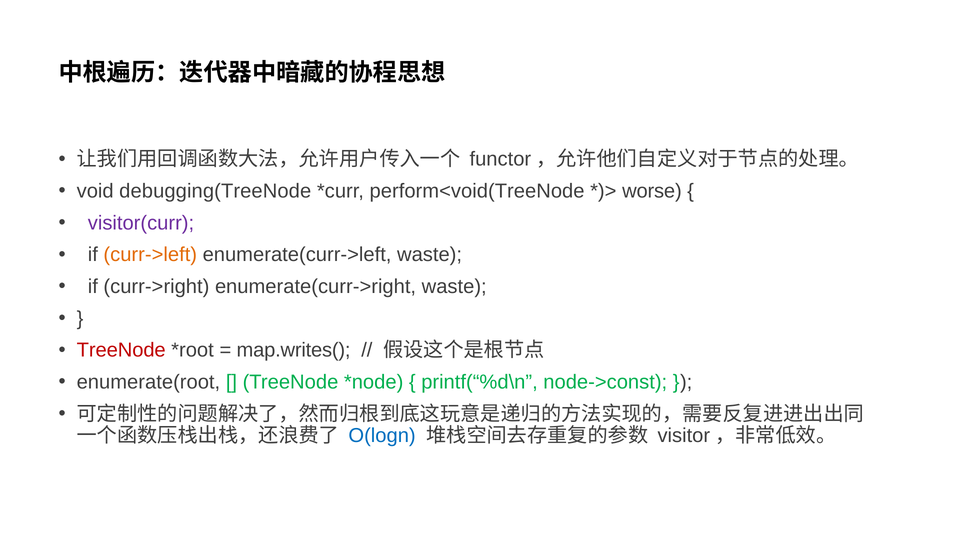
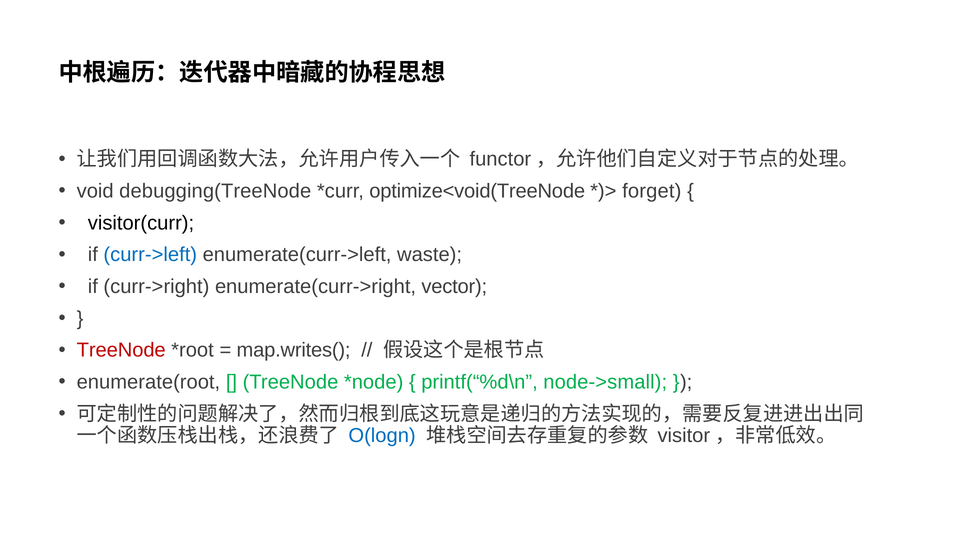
perform<void(TreeNode: perform<void(TreeNode -> optimize<void(TreeNode (477, 191)
worse: worse -> forget (652, 191)
visitor(curr colour: purple -> black (141, 223)
curr->left colour: orange -> blue (150, 255)
enumerate(curr->right waste: waste -> vector (454, 287)
node->const: node->const -> node->small (605, 382)
